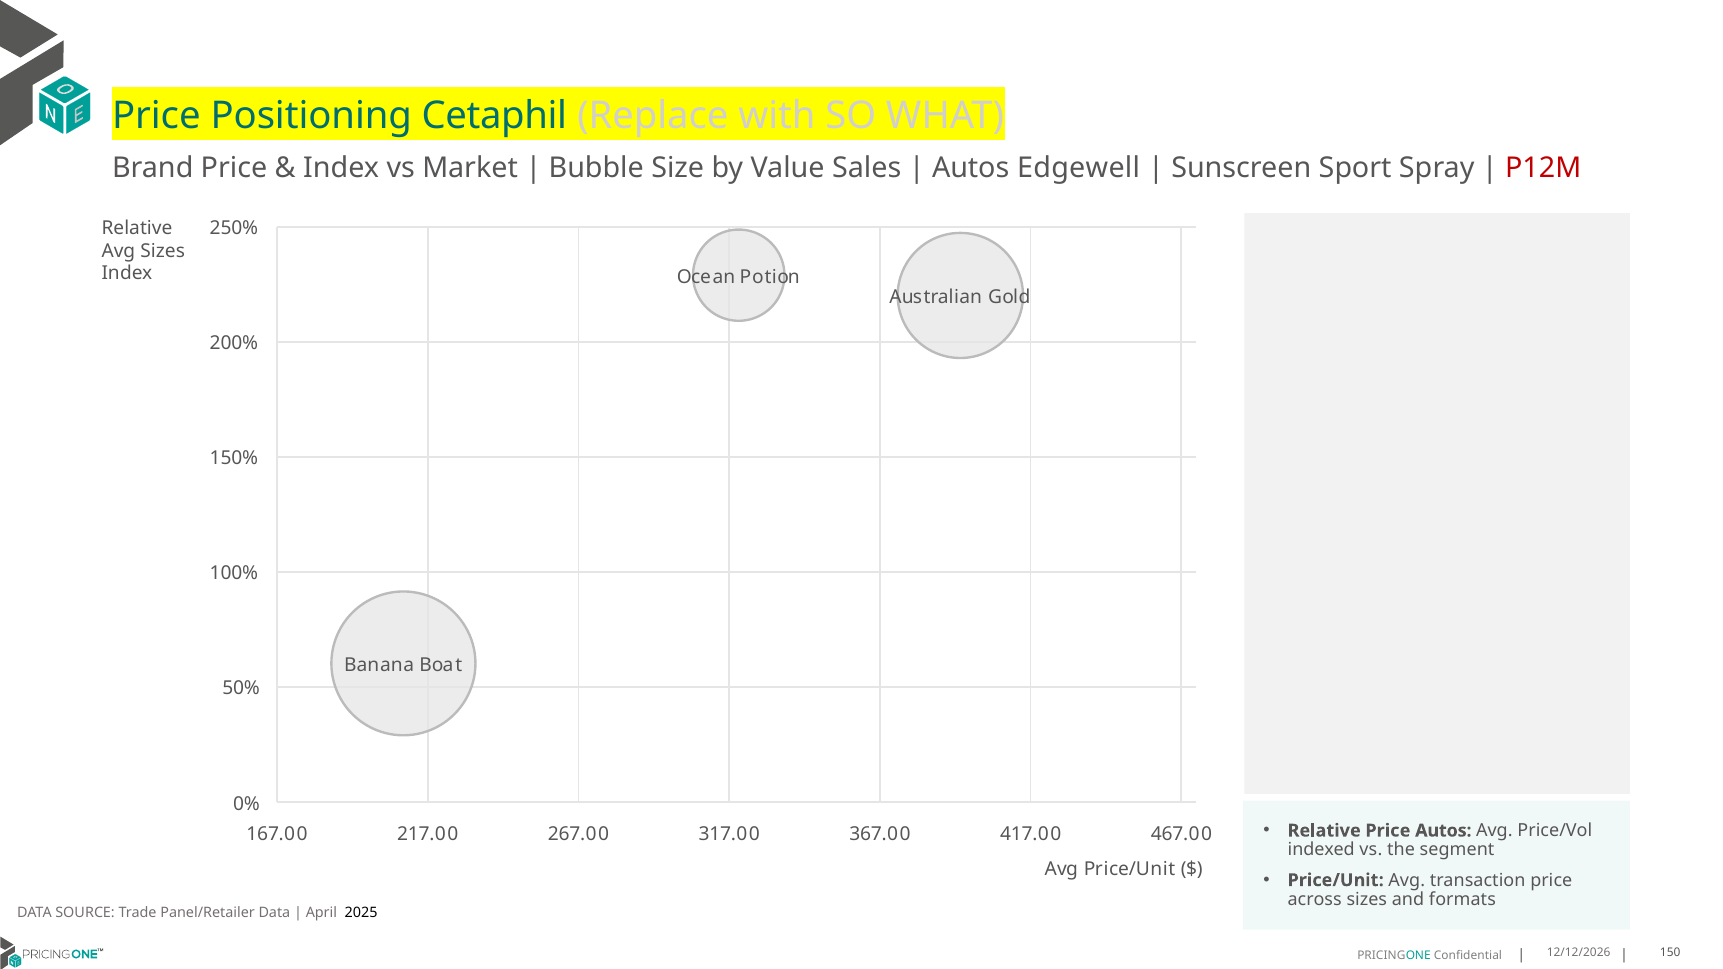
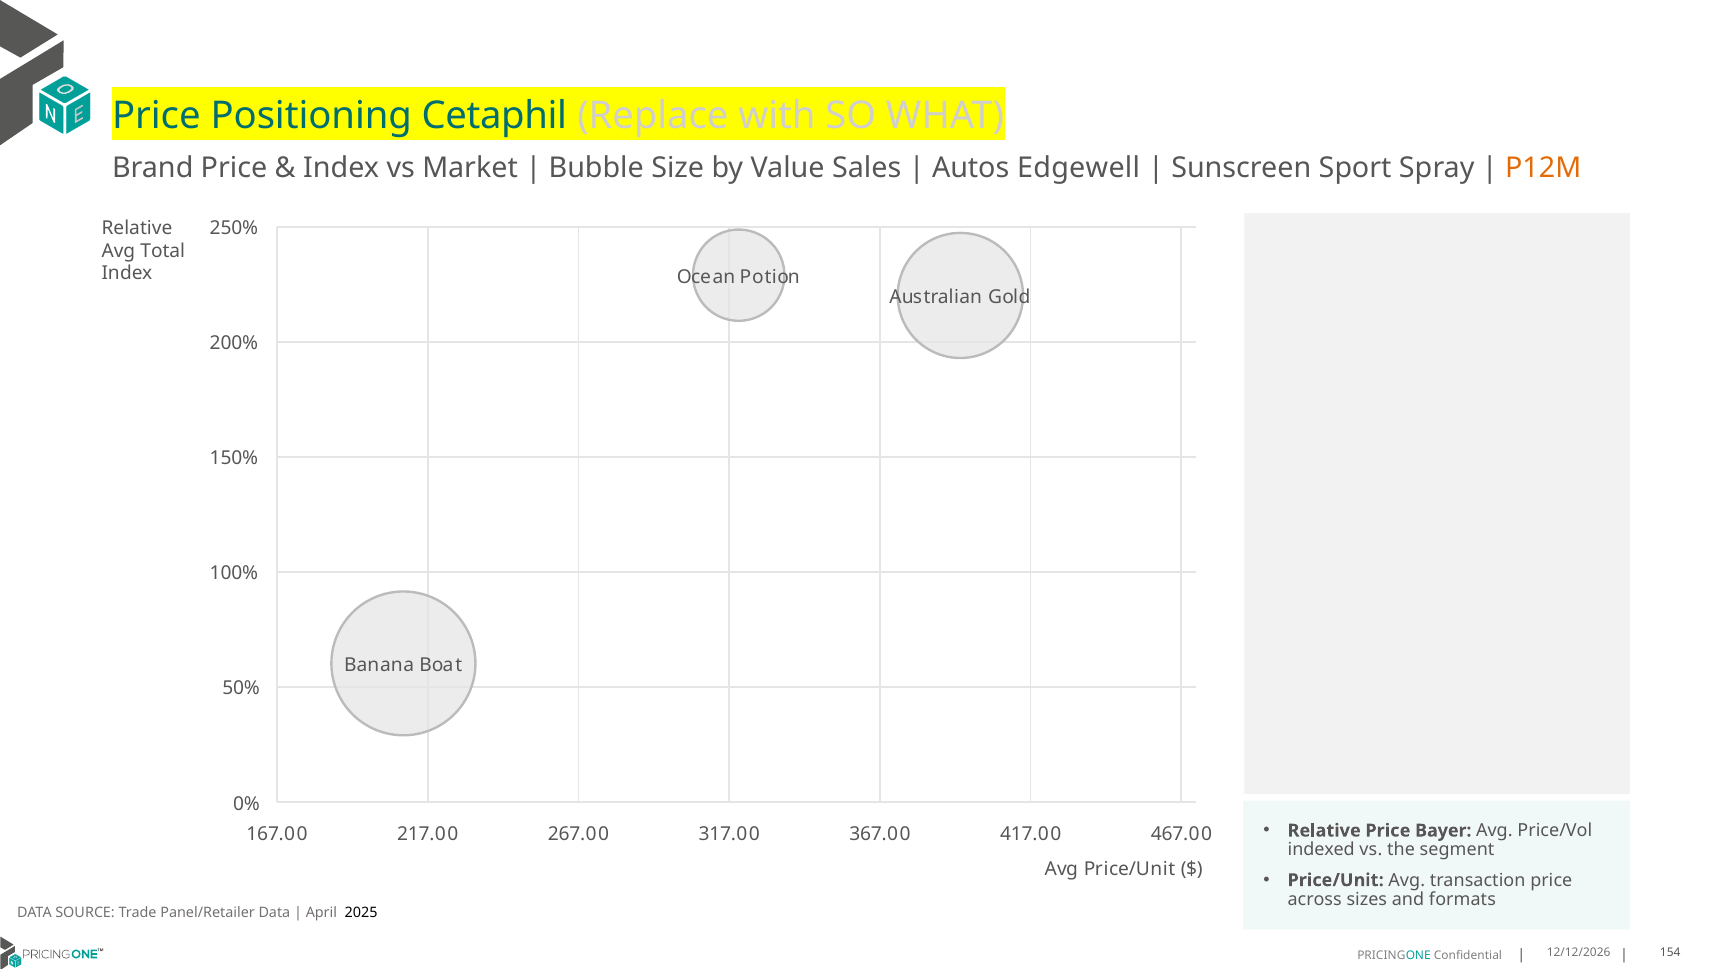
P12M colour: red -> orange (1543, 168)
Avg Sizes: Sizes -> Total (163, 251)
Price Autos: Autos -> Bayer (1443, 831)
150: 150 -> 154 (1670, 953)
